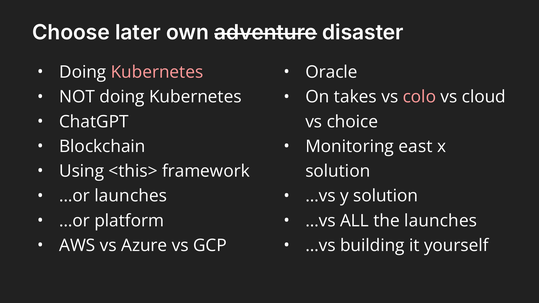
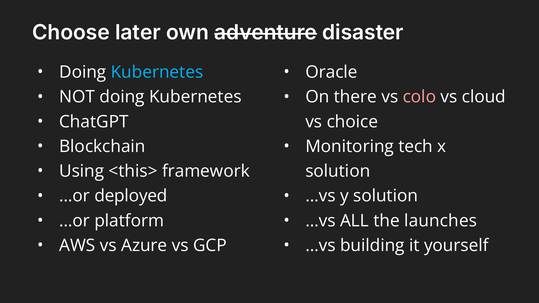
Kubernetes colour: pink -> light blue (157, 72)
takes: takes -> there (355, 97)
east: east -> tech (416, 147)
…or launches: launches -> deployed (131, 196)
